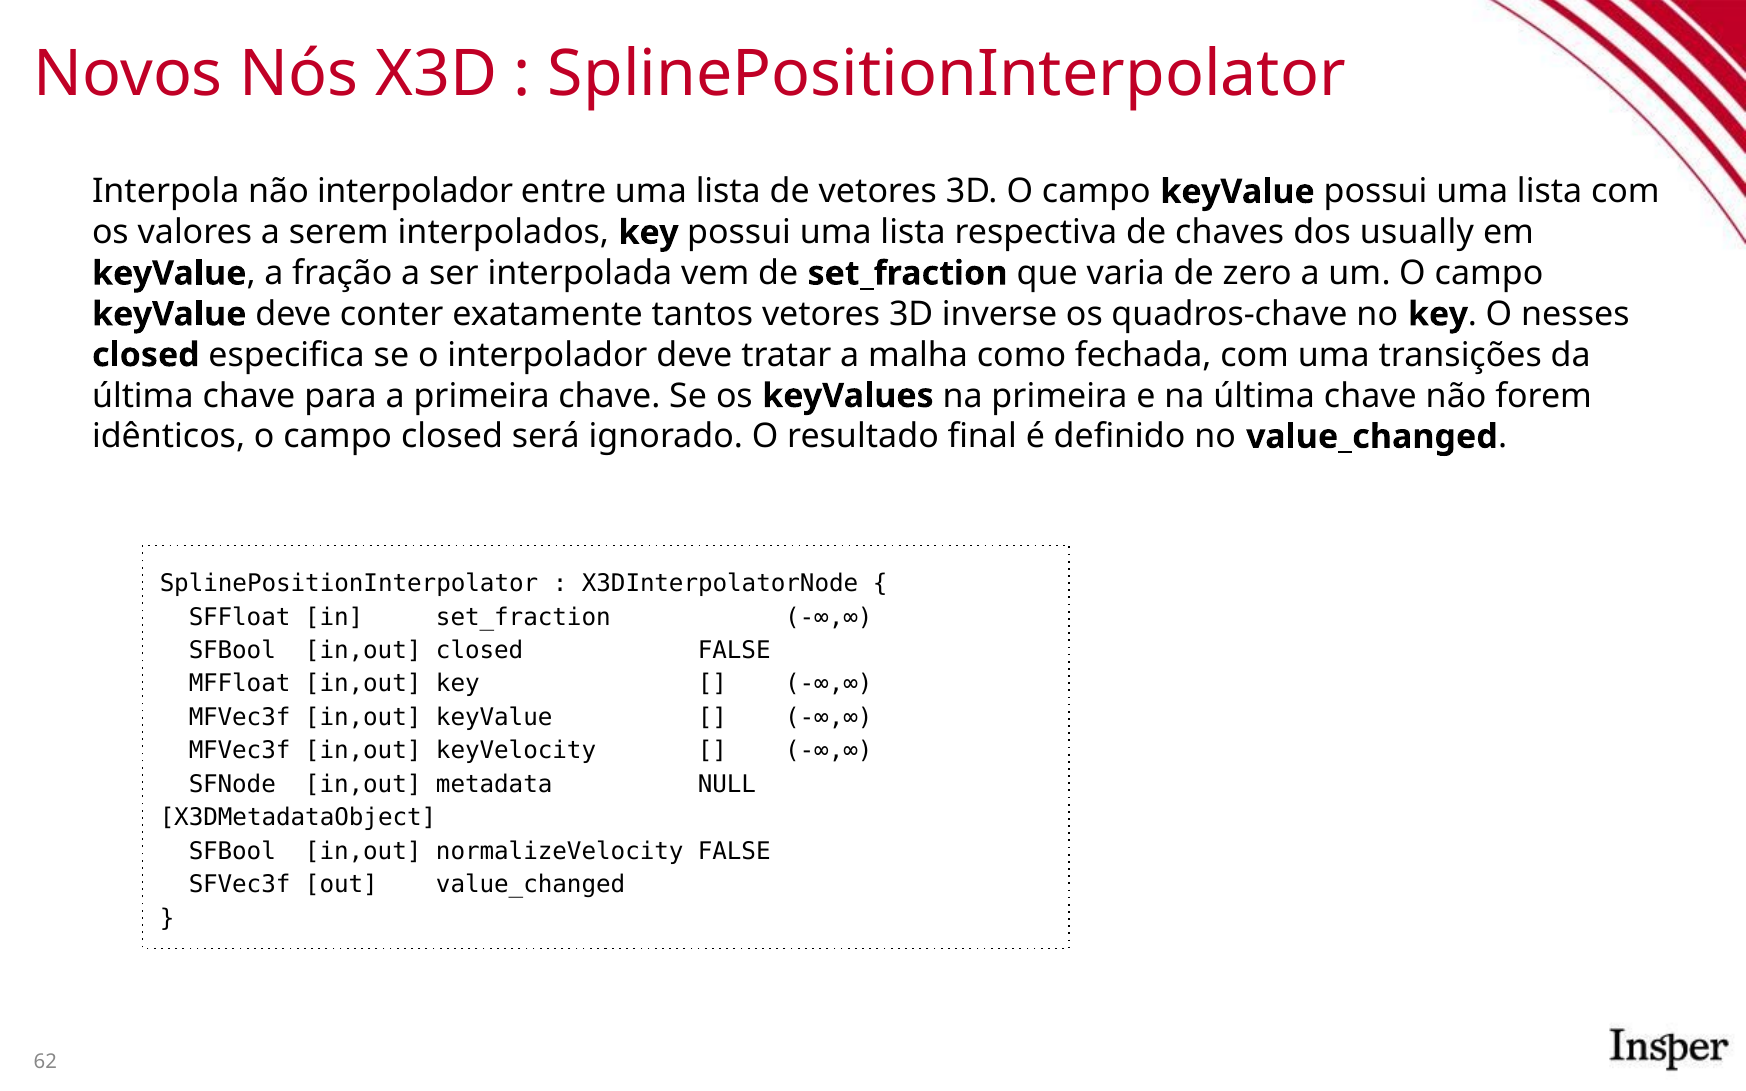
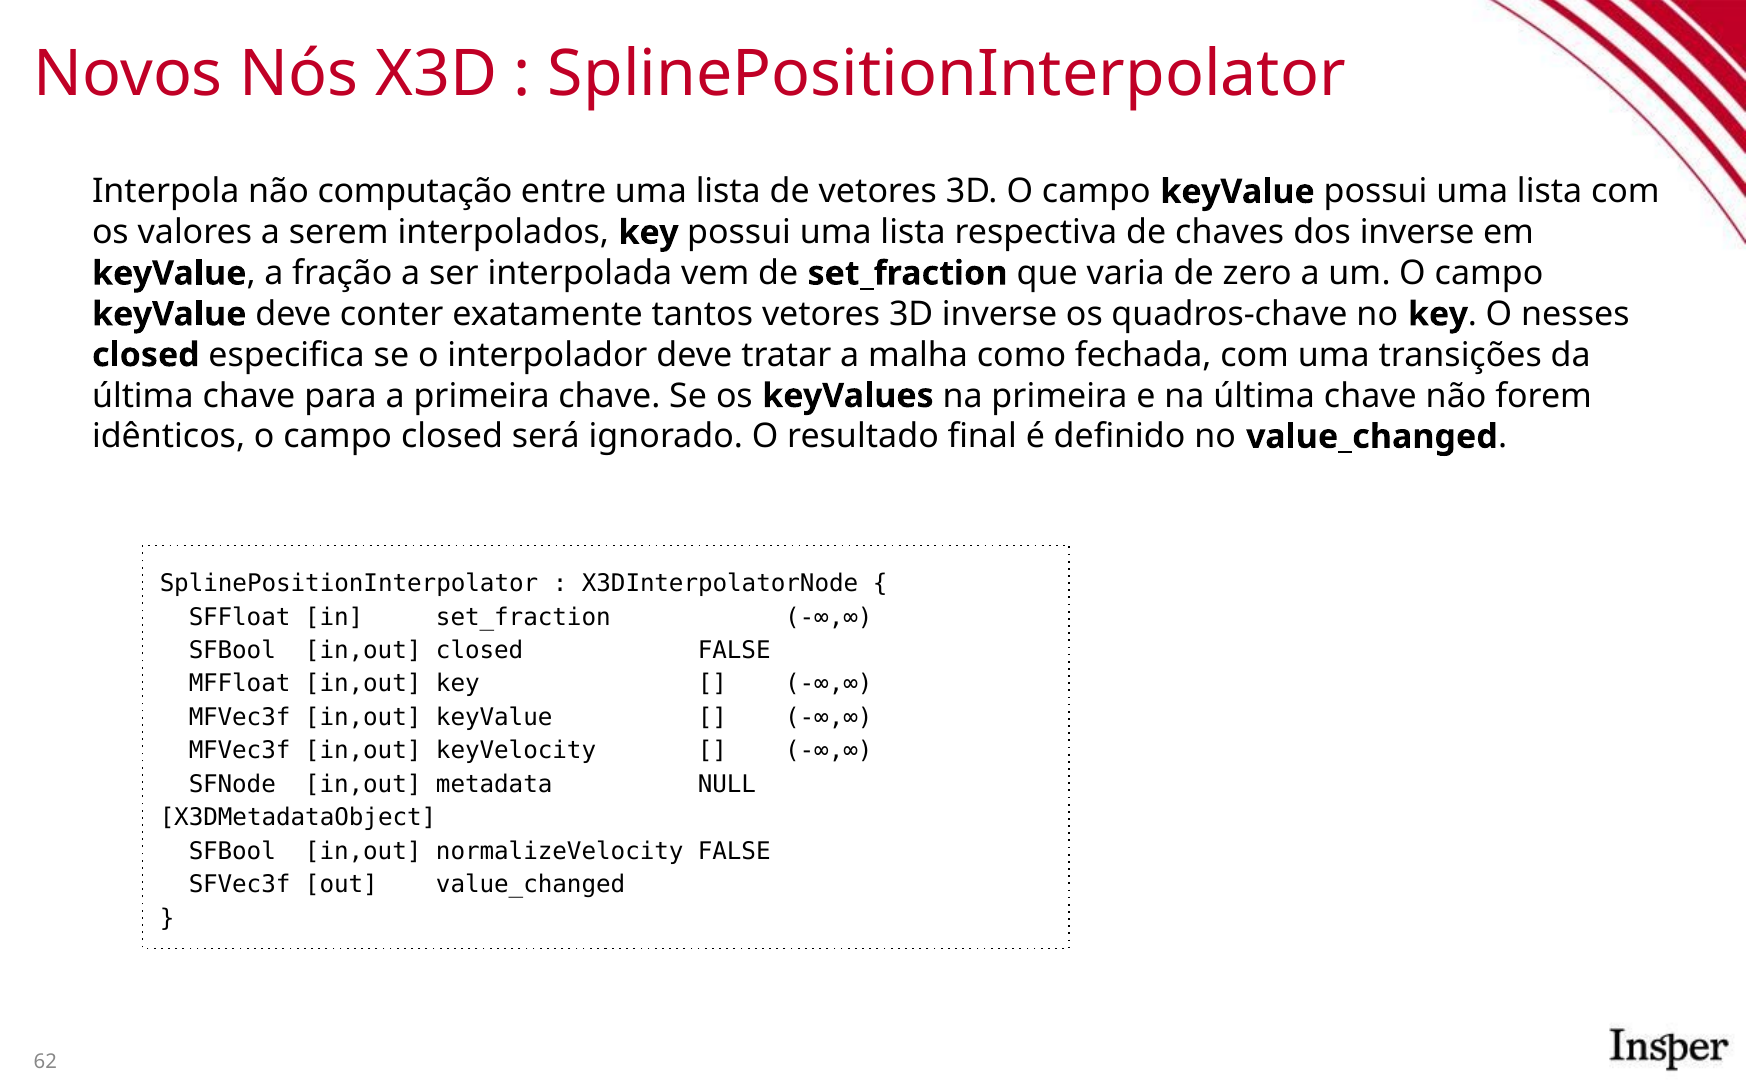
não interpolador: interpolador -> computação (415, 192)
dos usually: usually -> inverse (1417, 233)
